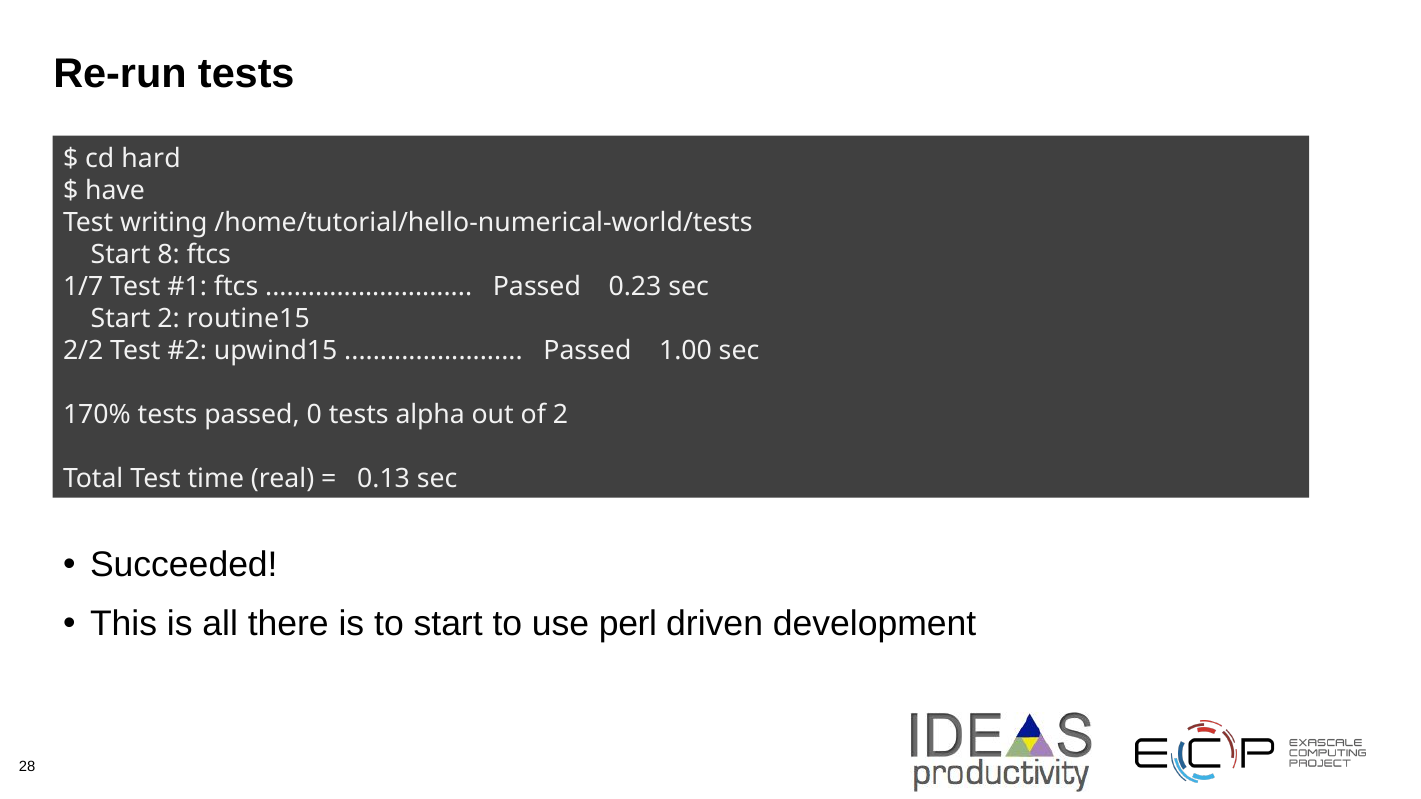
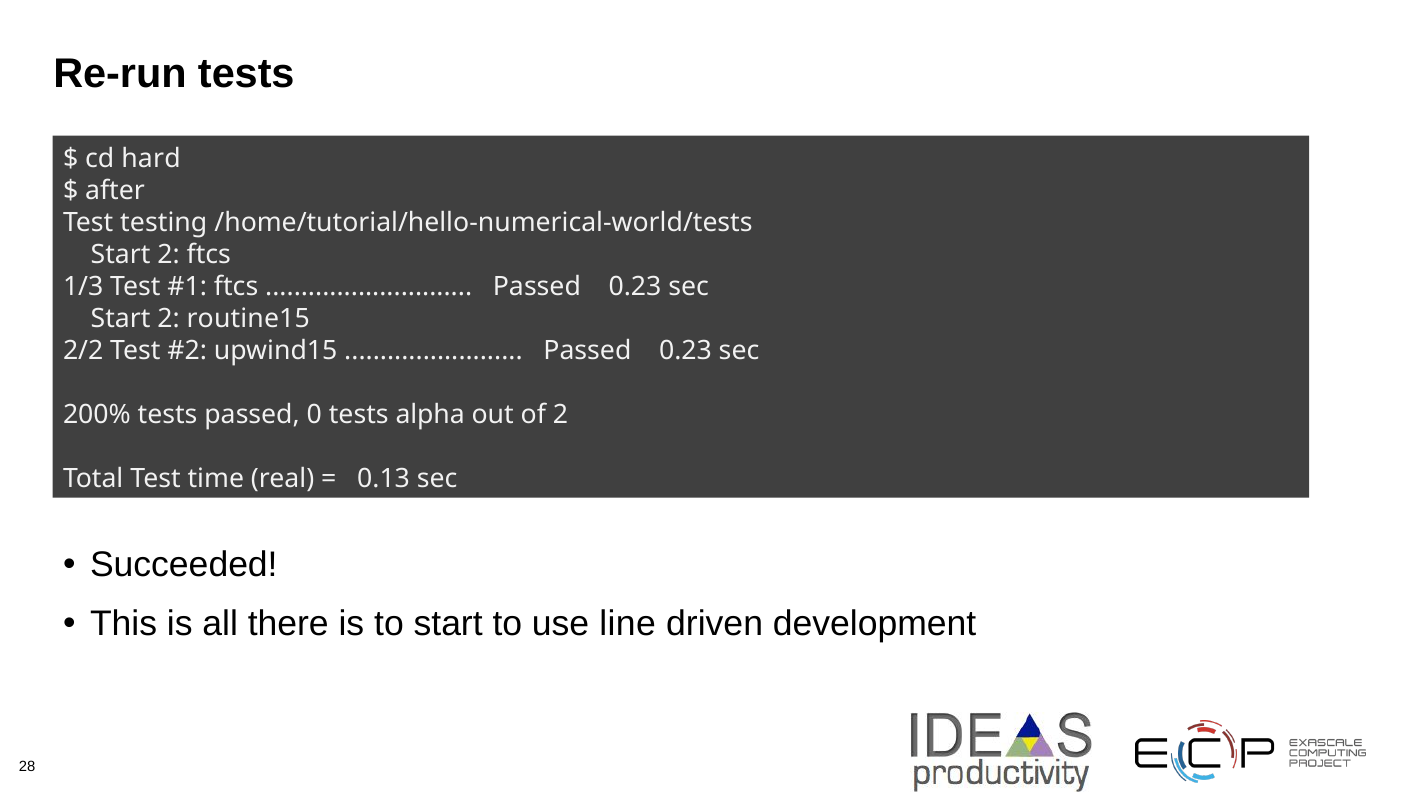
have: have -> after (115, 191)
writing: writing -> testing (164, 223)
8: 8 -> 2 (169, 255)
1/7: 1/7 -> 1/3 (83, 287)
1.00: 1.00 -> 0.23 (686, 351)
170%: 170% -> 200% (97, 415)
perl: perl -> line (628, 625)
